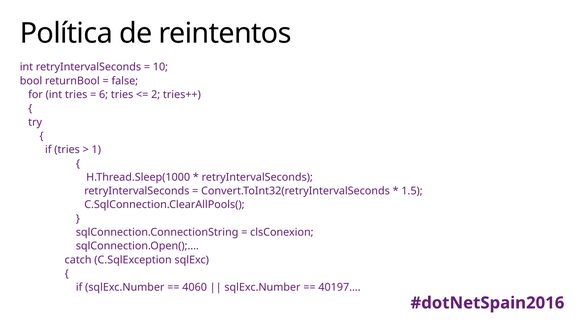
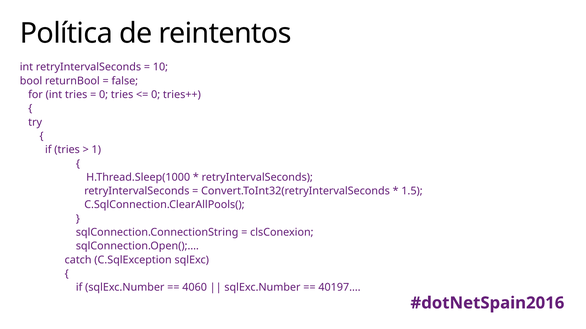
6: 6 -> 0 (104, 95)
2: 2 -> 0 (156, 95)
